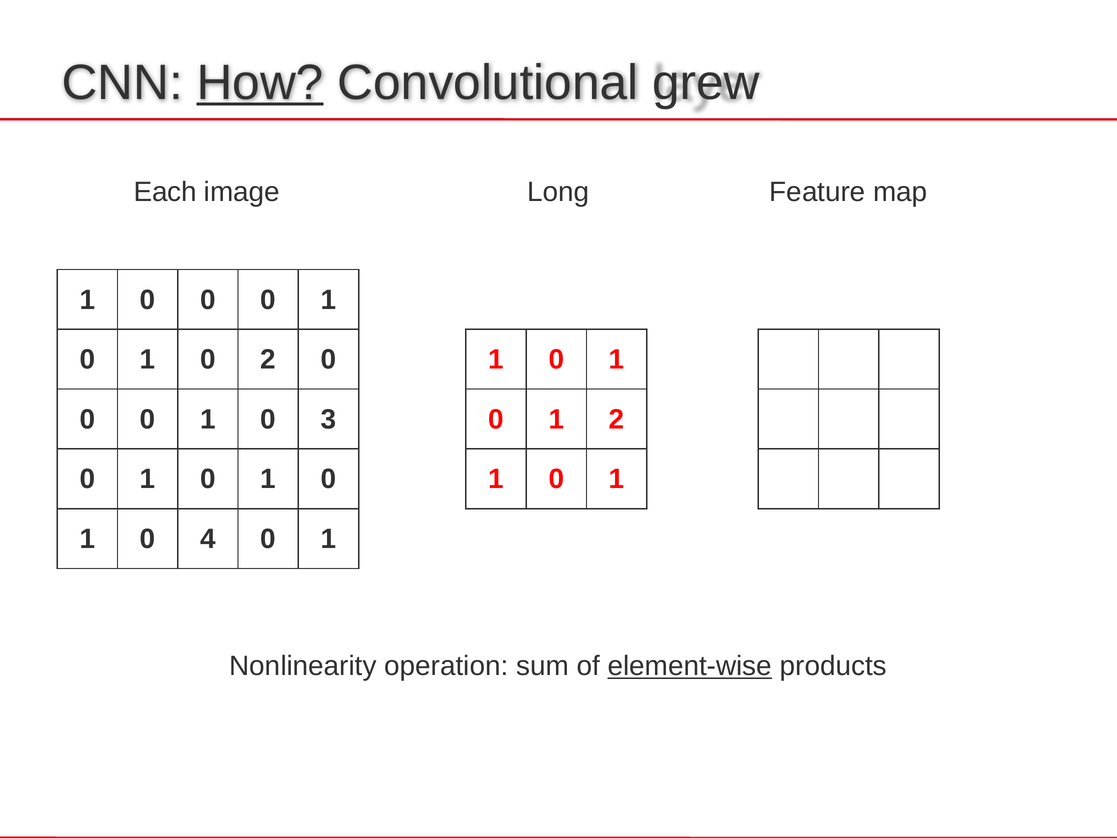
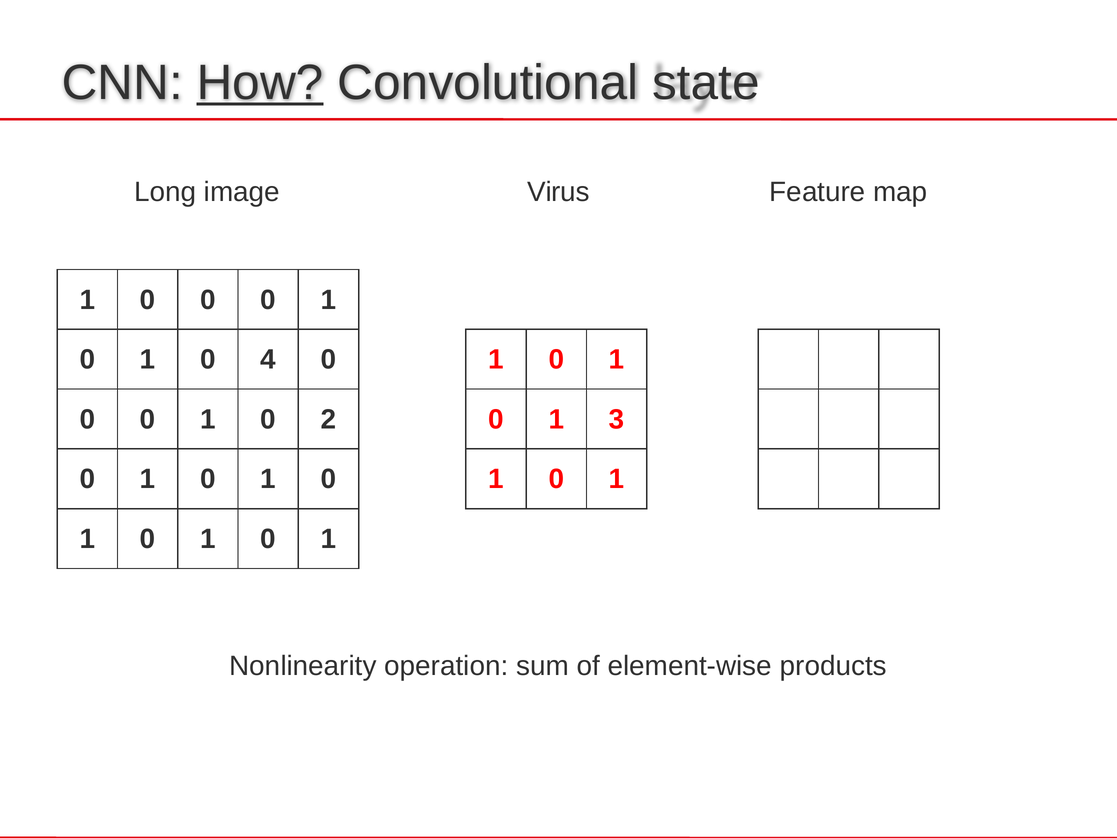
grew: grew -> state (706, 83)
Each: Each -> Long (165, 192)
Long: Long -> Virus (558, 192)
0 2: 2 -> 4 (268, 360)
3: 3 -> 2 (329, 419)
1 2: 2 -> 3 (617, 419)
4: 4 -> 1 (208, 539)
element-wise underline: present -> none (690, 666)
